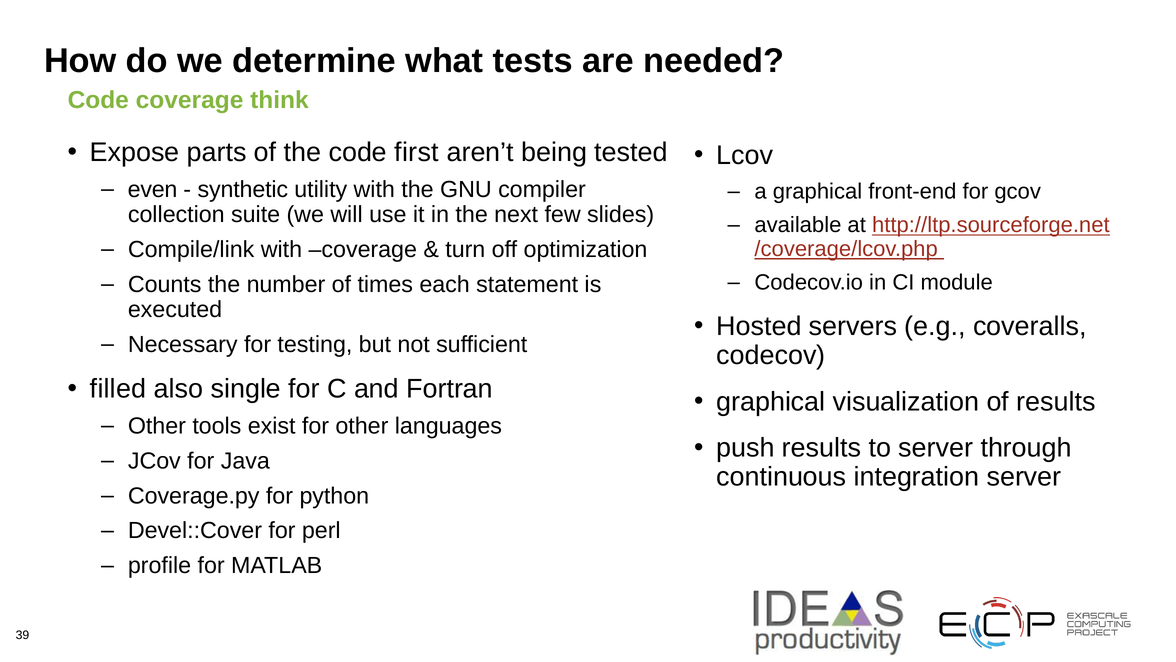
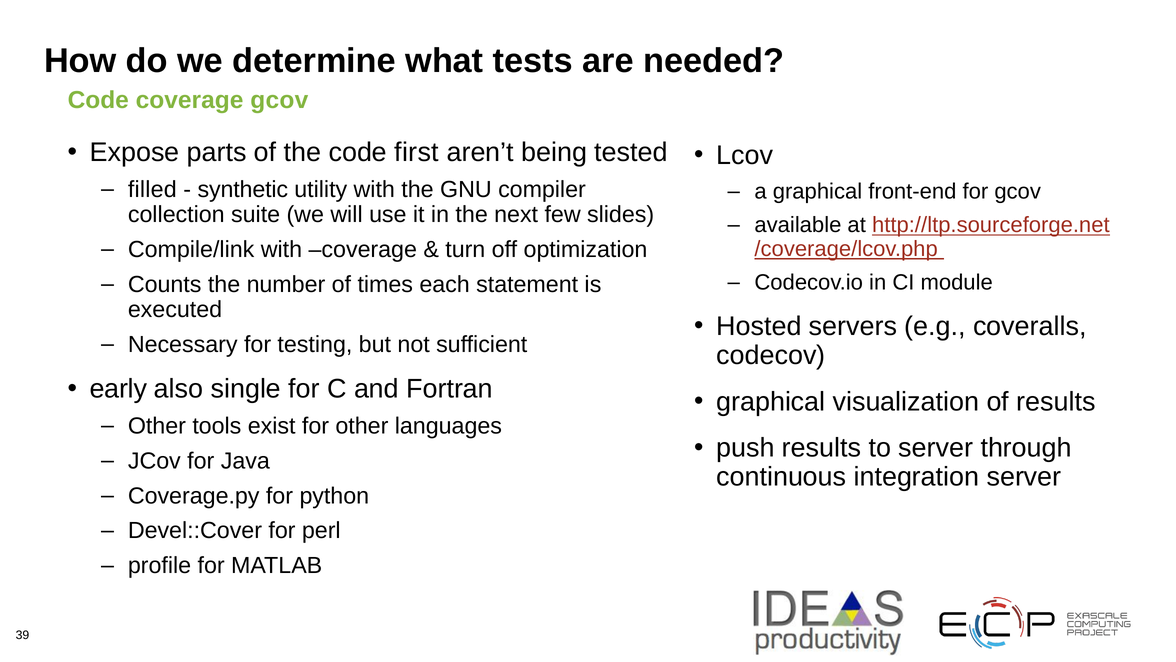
coverage think: think -> gcov (279, 100)
even: even -> filled (152, 189)
filled: filled -> early (118, 389)
